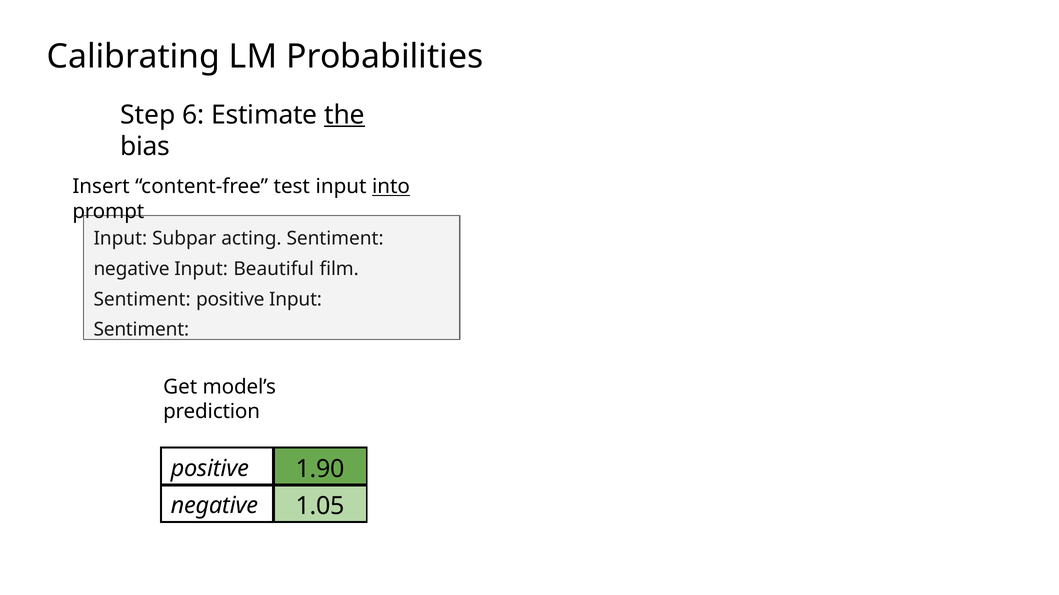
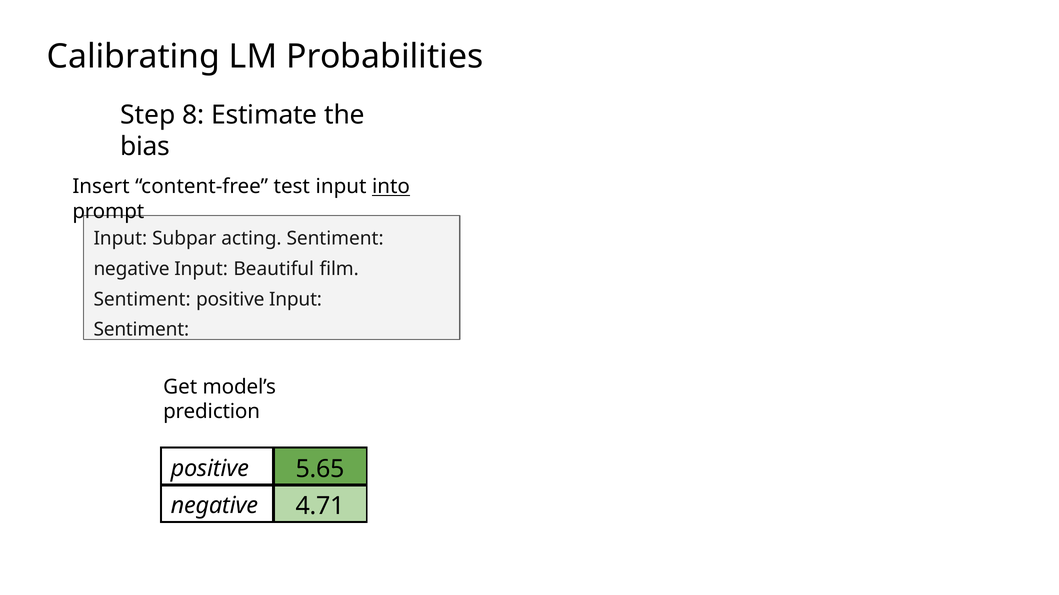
6: 6 -> 8 (193, 115)
the underline: present -> none (345, 115)
1.90: 1.90 -> 5.65 (320, 470)
1.05: 1.05 -> 4.71 (320, 507)
